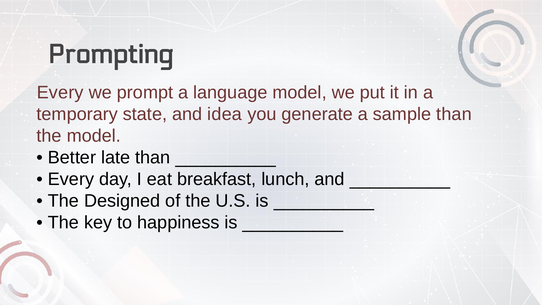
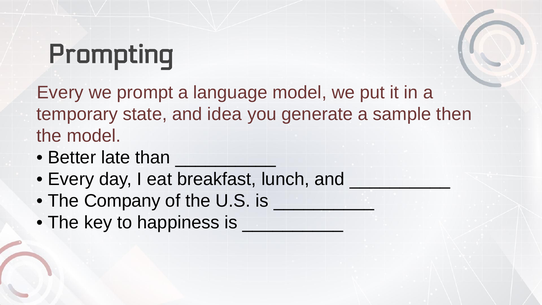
sample than: than -> then (454, 114)
Designed: Designed -> Company (122, 201)
